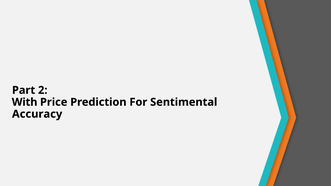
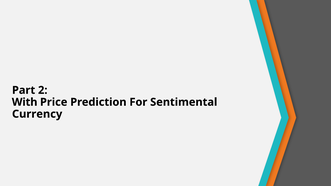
Accuracy: Accuracy -> Currency (37, 114)
